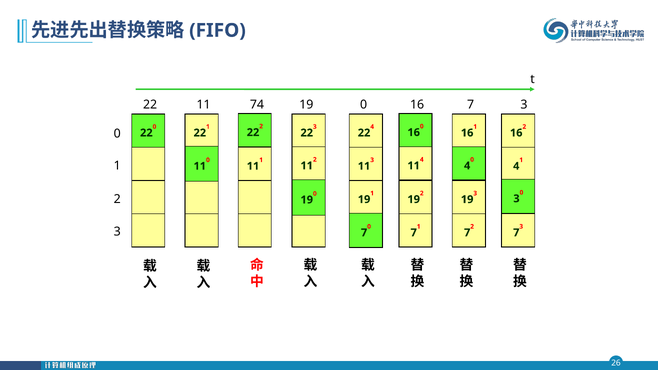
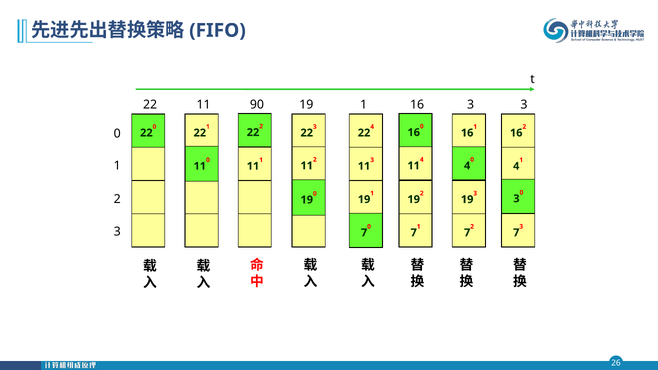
74: 74 -> 90 (257, 105)
0: 0 -> 1 (364, 105)
16 7: 7 -> 3 (471, 105)
